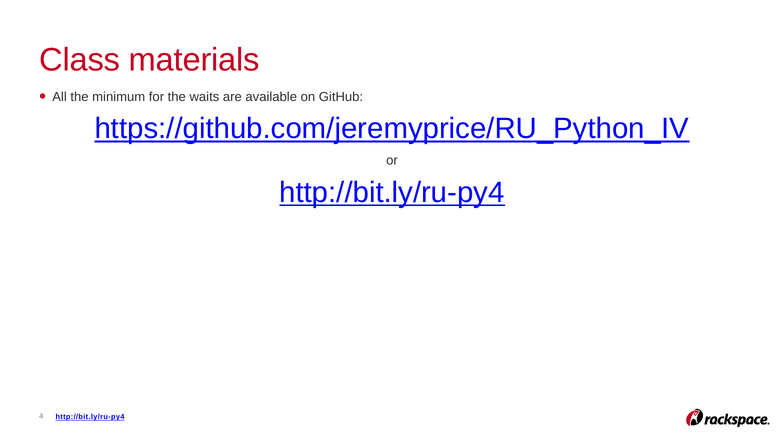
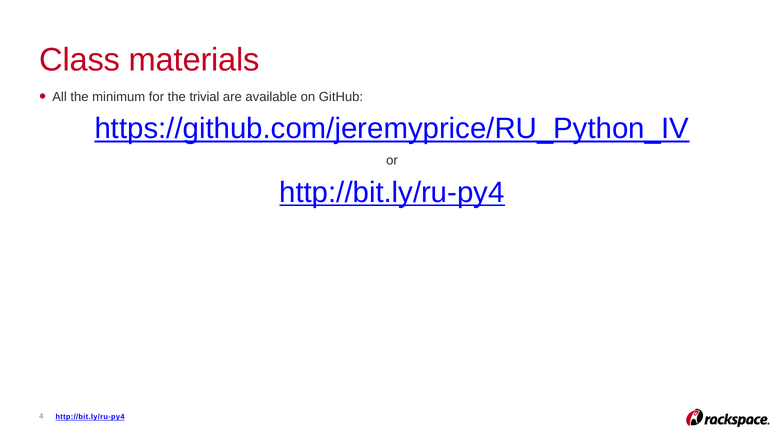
waits: waits -> trivial (204, 97)
